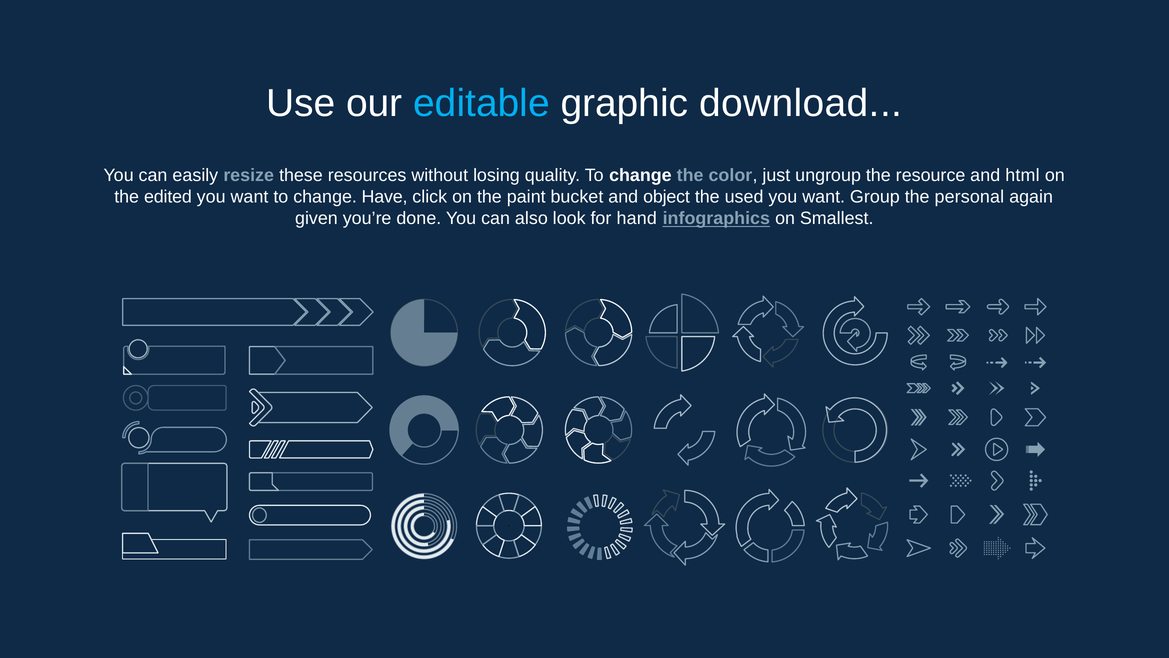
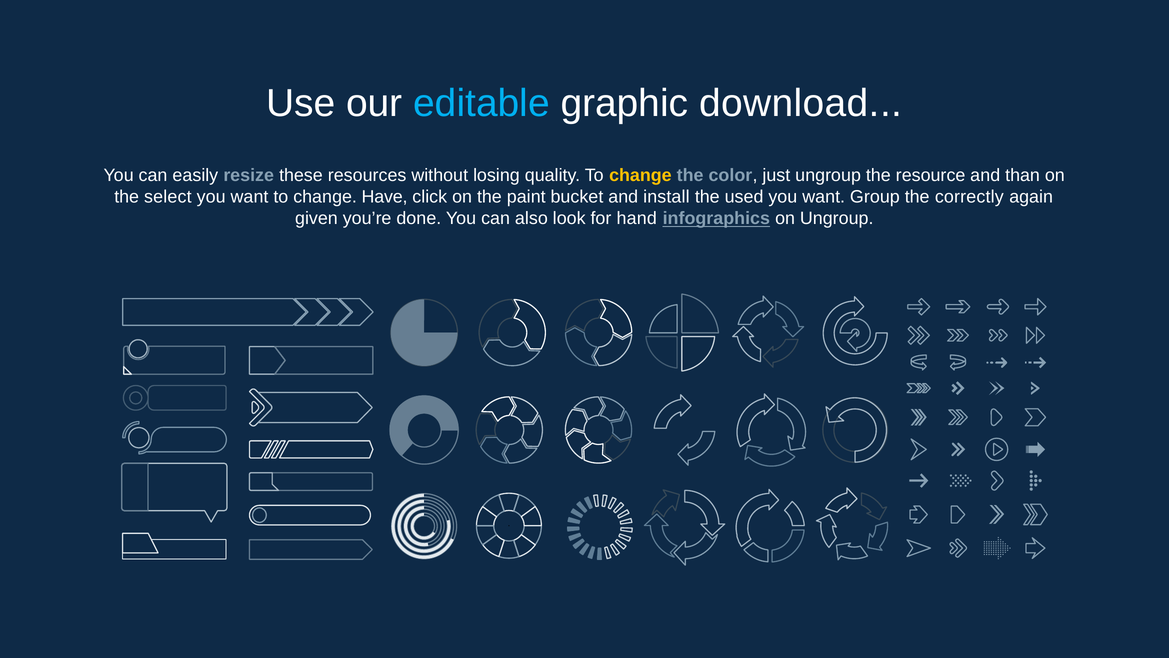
change colour: white -> yellow (640, 175)
html: html -> than (1023, 175)
edited: edited -> select (168, 197)
object: object -> install (666, 197)
personal: personal -> correctly (969, 197)
on Smallest: Smallest -> Ungroup (837, 218)
